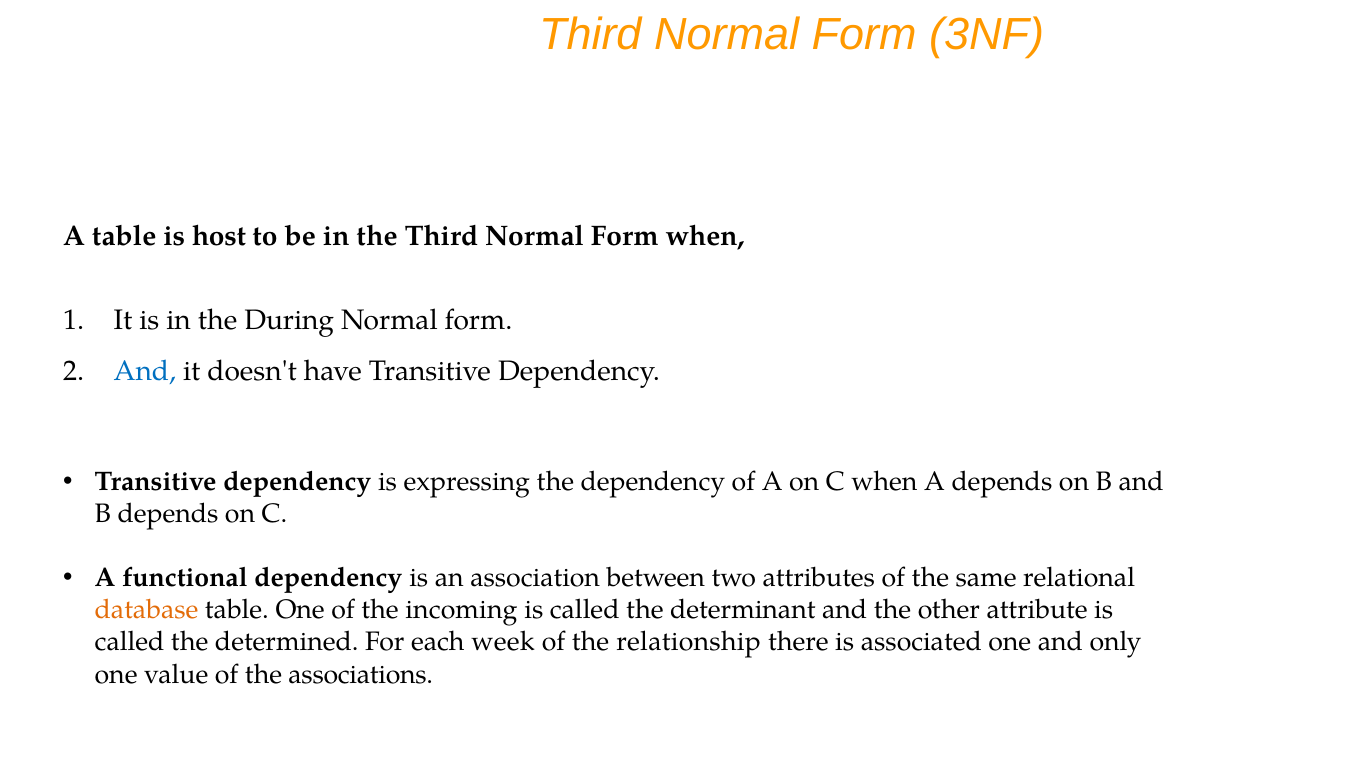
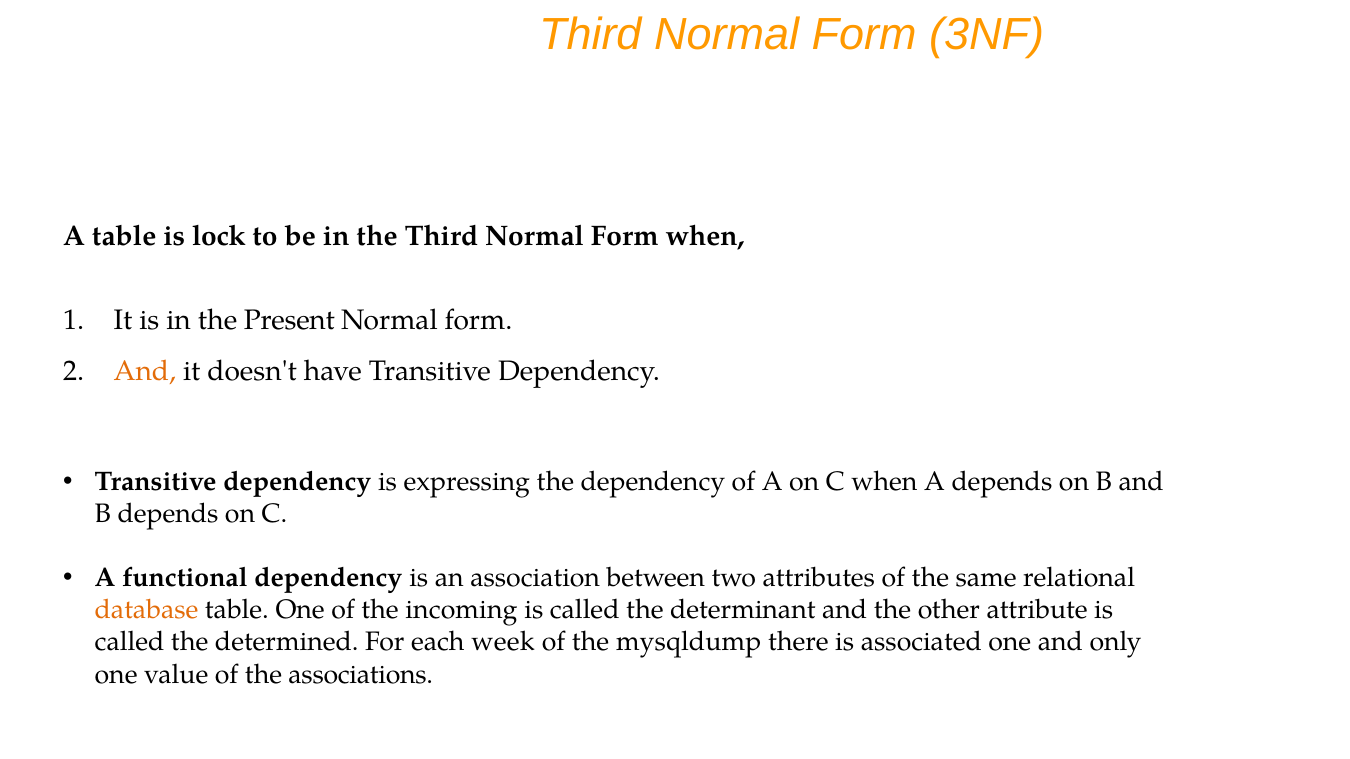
host: host -> lock (219, 236)
During: During -> Present (289, 320)
And colour: blue -> orange (145, 371)
relationship: relationship -> mysqldump (689, 642)
